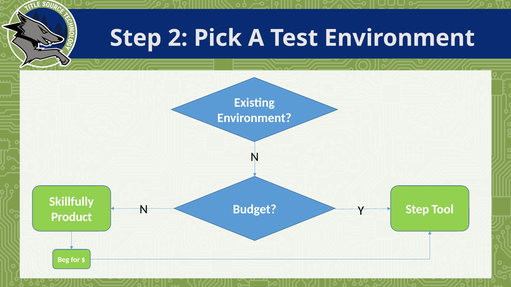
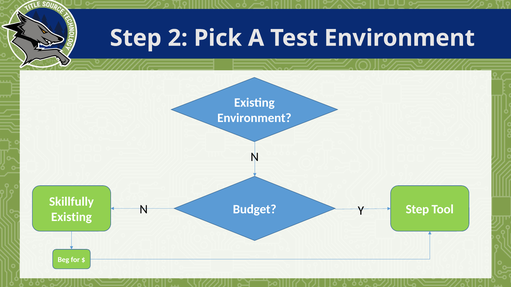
Product: Product -> Existing (72, 217)
